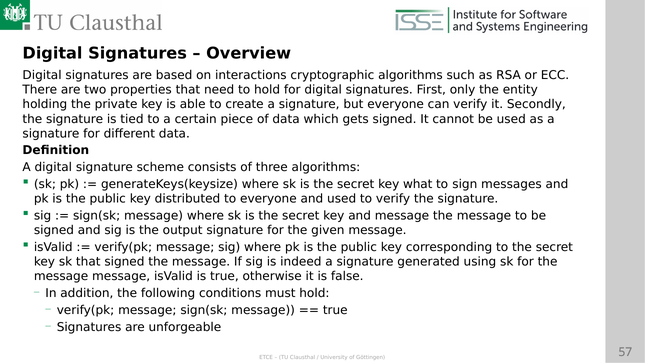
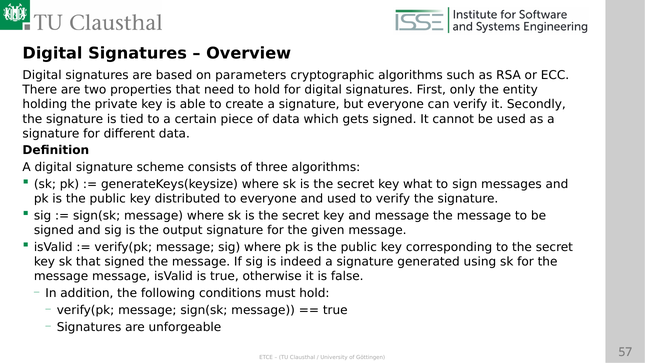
interactions: interactions -> parameters (251, 75)
